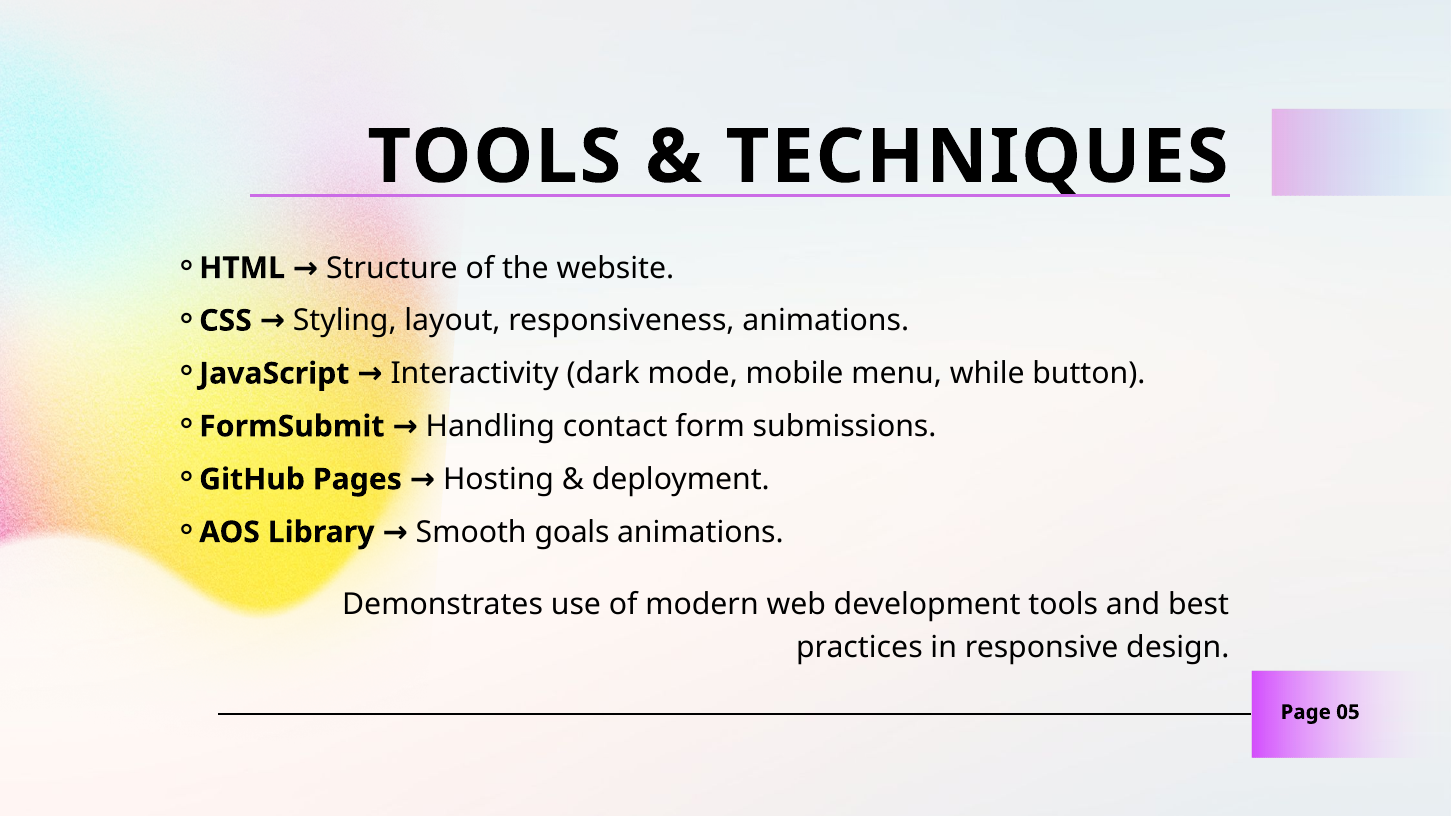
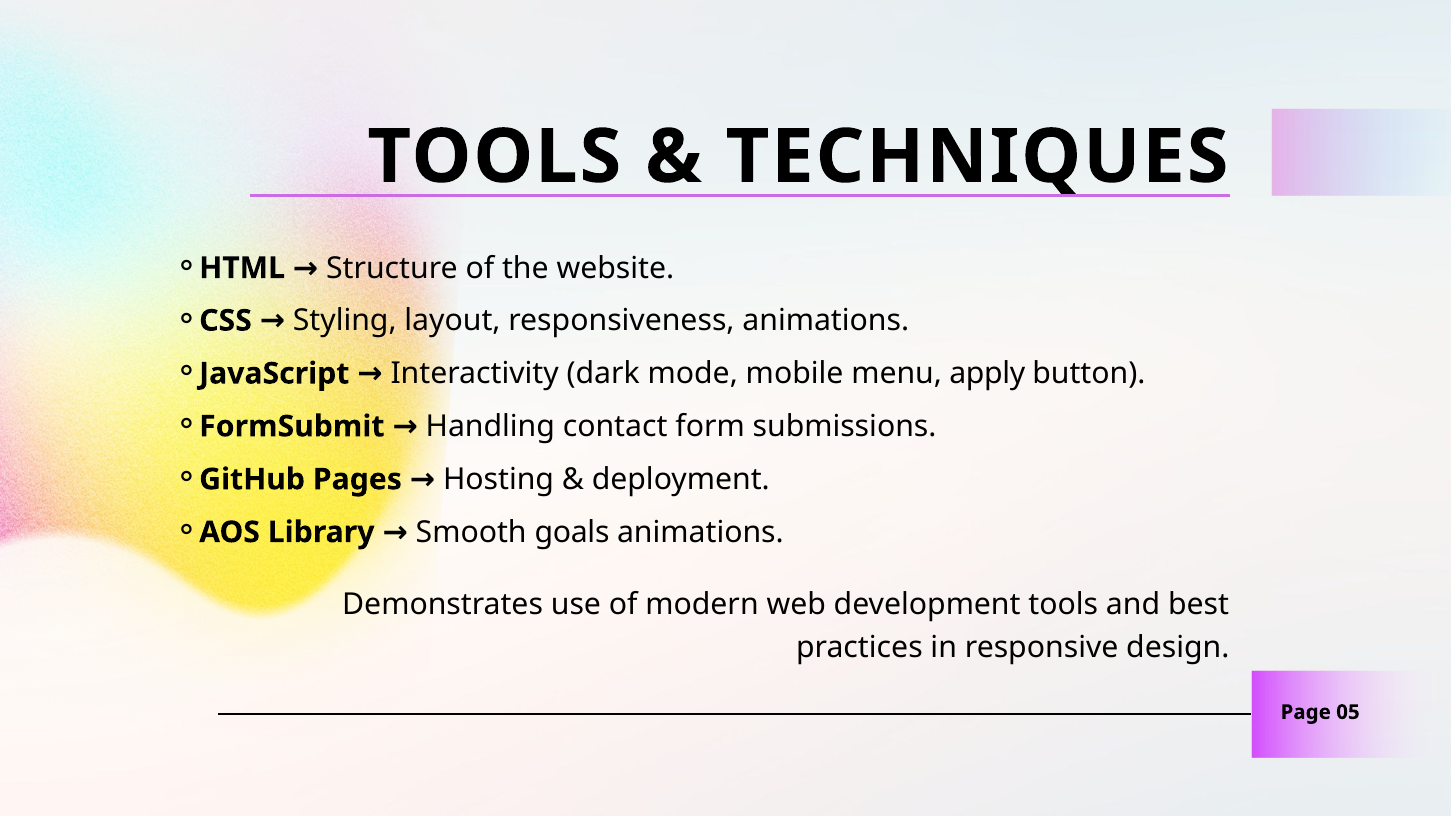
while: while -> apply (987, 374)
